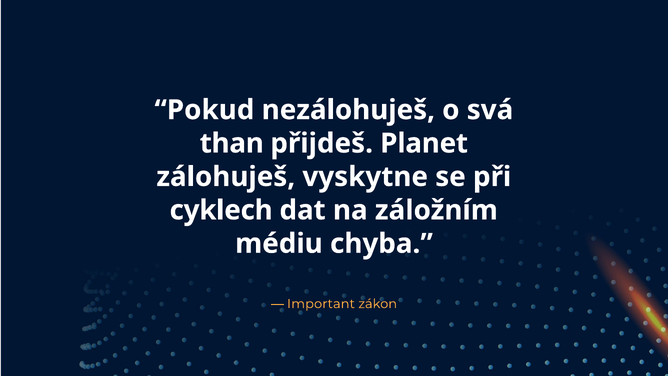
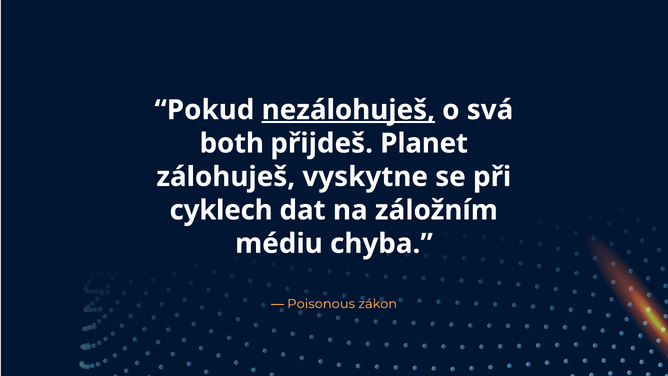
nezálohuješ underline: none -> present (348, 110)
than: than -> both (232, 143)
Important: Important -> Poisonous (321, 304)
